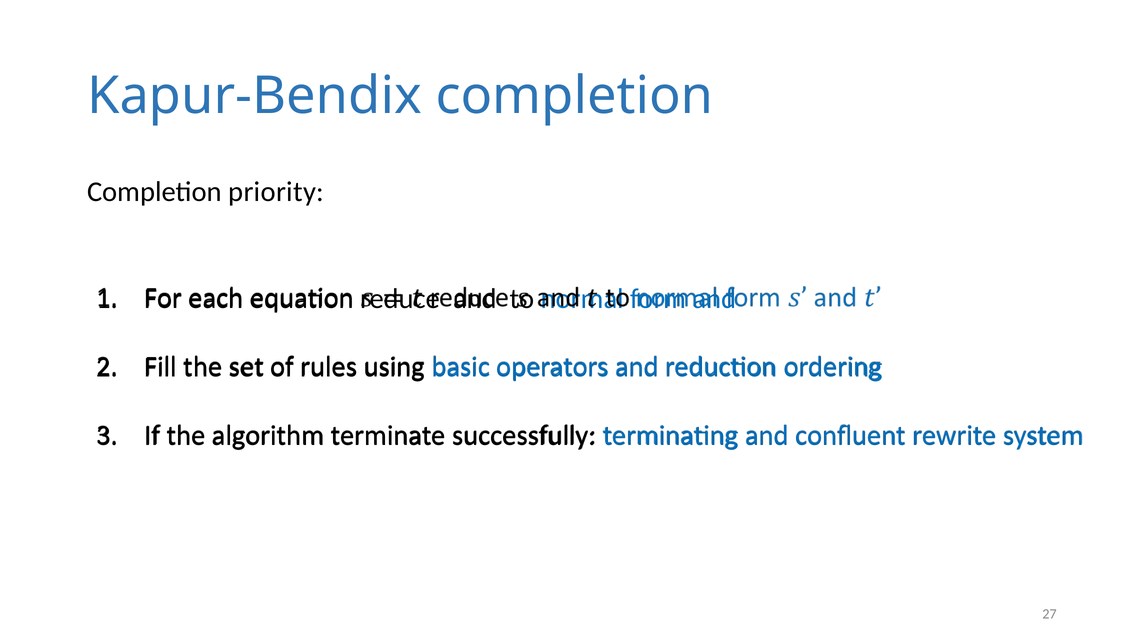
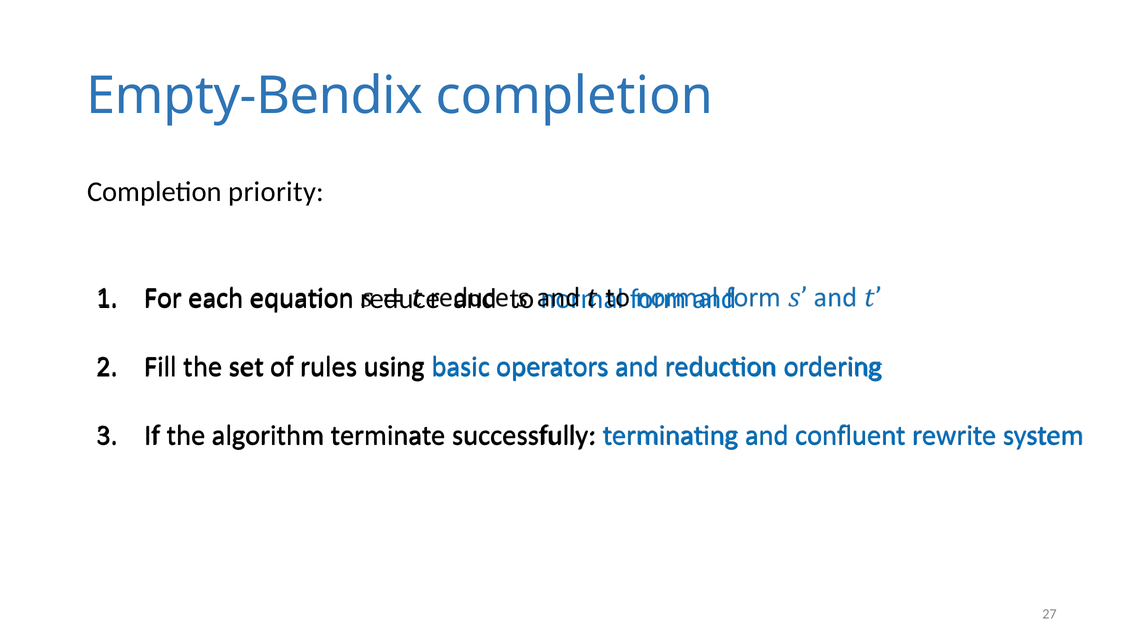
Kapur-Bendix: Kapur-Bendix -> Empty-Bendix (255, 96)
